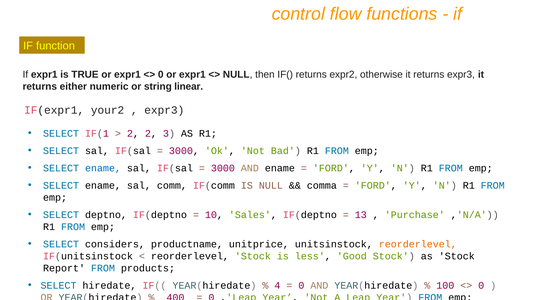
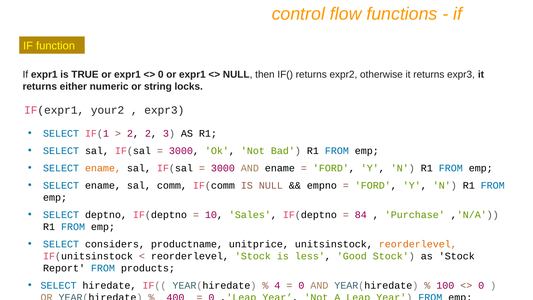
linear: linear -> locks (189, 86)
ename colour: blue -> orange (103, 168)
comma: comma -> empno (322, 185)
13: 13 -> 84 (361, 215)
